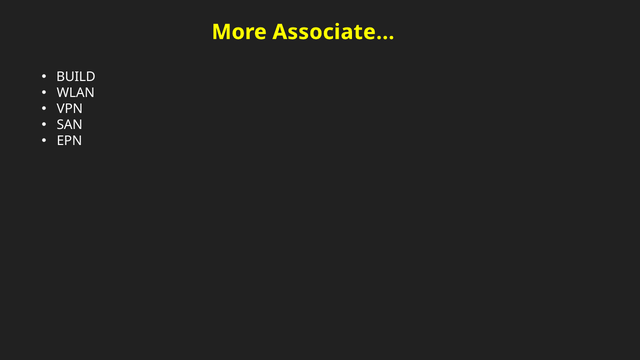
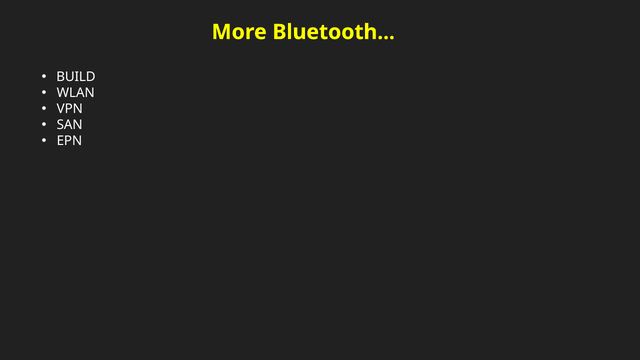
Associate: Associate -> Bluetooth (334, 32)
